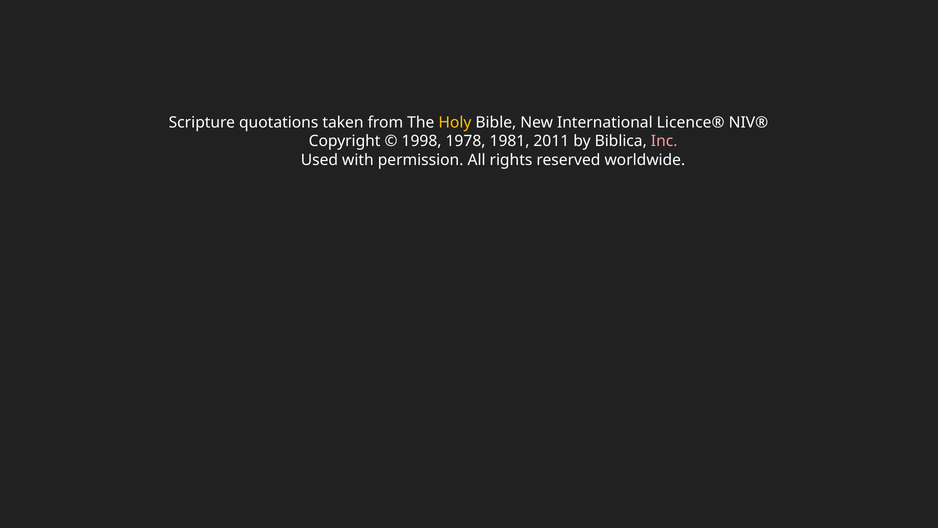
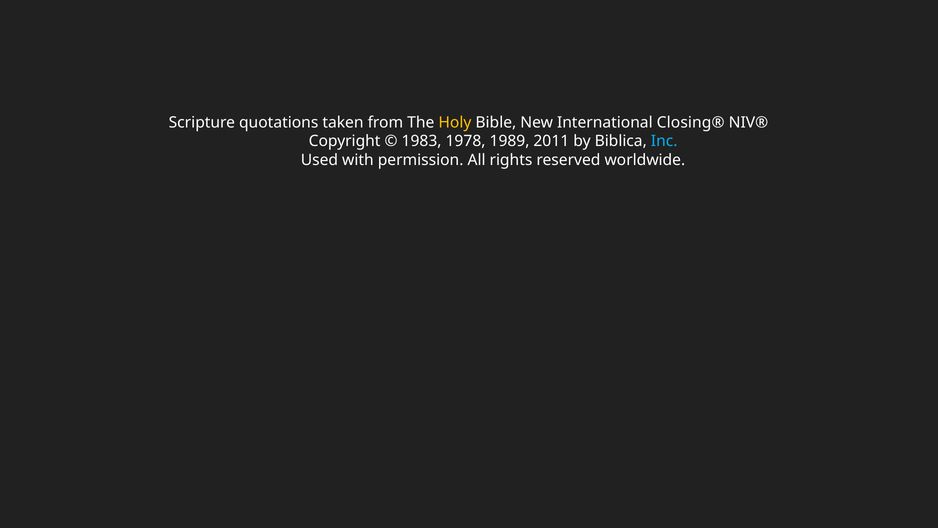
Licence®: Licence® -> Closing® (691, 122)
1998: 1998 -> 1983 (422, 141)
1981: 1981 -> 1989 (510, 141)
Inc colour: pink -> light blue (664, 141)
